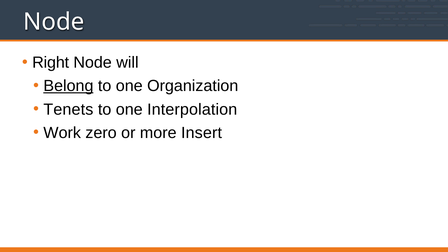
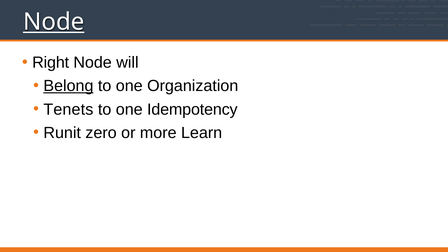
Node underline: none -> present (54, 22)
Interpolation: Interpolation -> Idempotency (192, 109)
Work: Work -> Runit (62, 133)
Insert: Insert -> Learn (202, 133)
